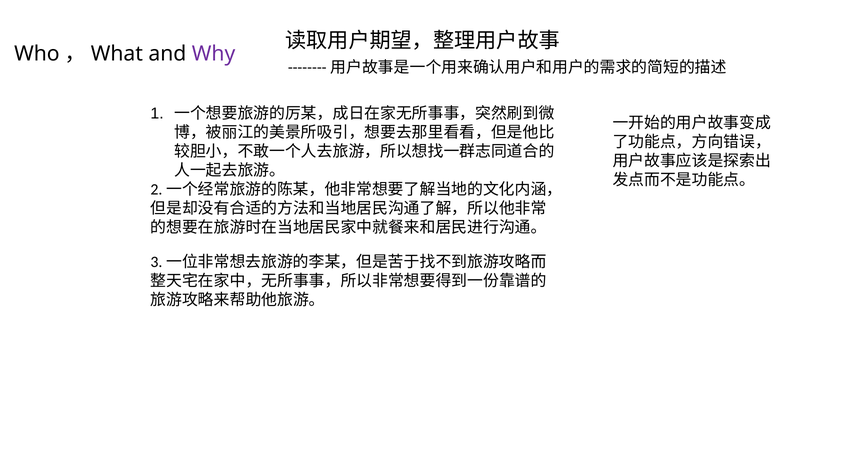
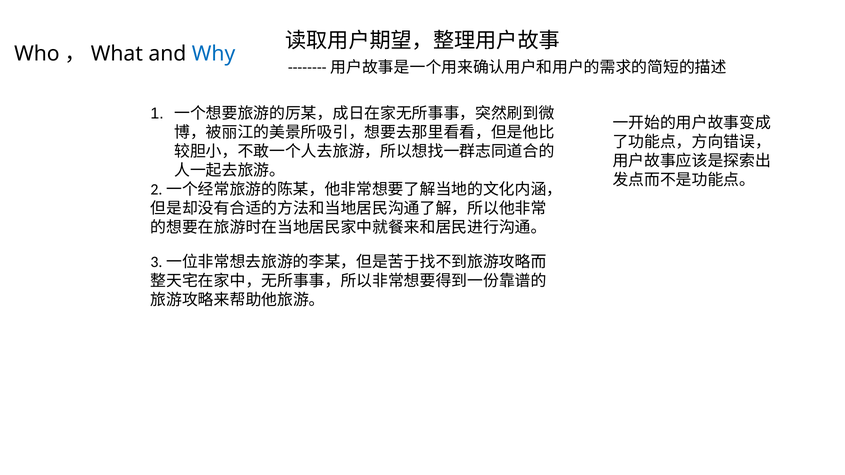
Why colour: purple -> blue (214, 54)
